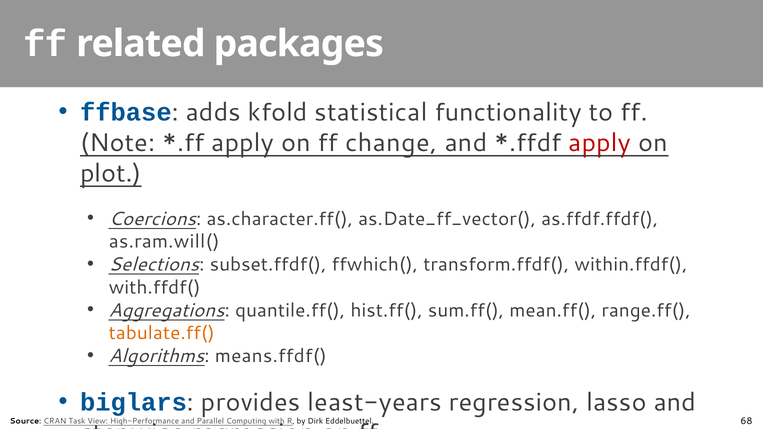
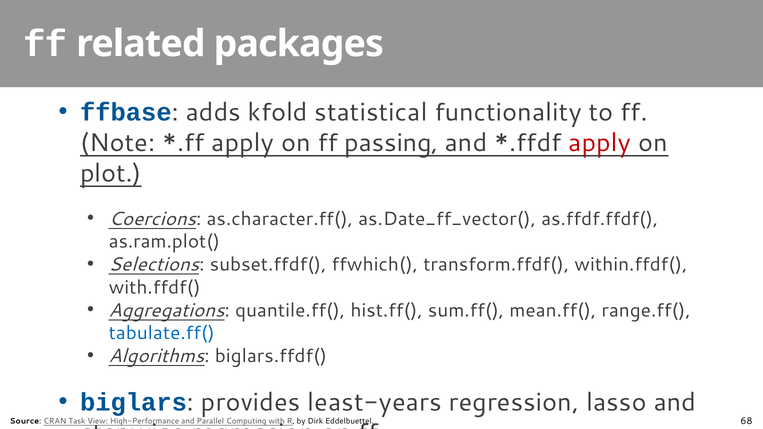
change: change -> passing (391, 143)
as.ram.will(: as.ram.will( -> as.ram.plot( (164, 242)
tabulate.ff( colour: orange -> blue (162, 333)
means.ffdf(: means.ffdf( -> biglars.ffdf( (271, 356)
